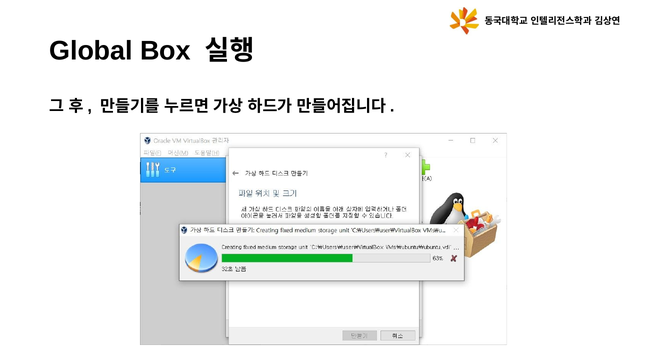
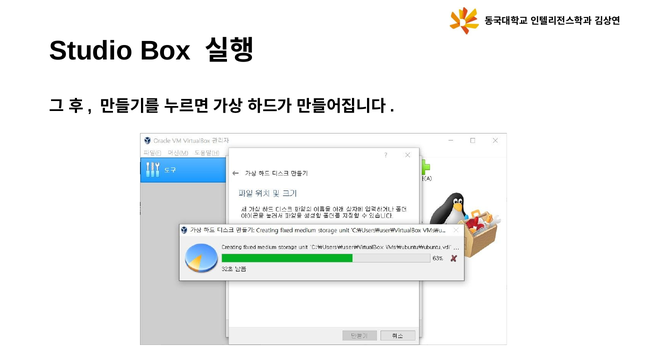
Global: Global -> Studio (91, 51)
